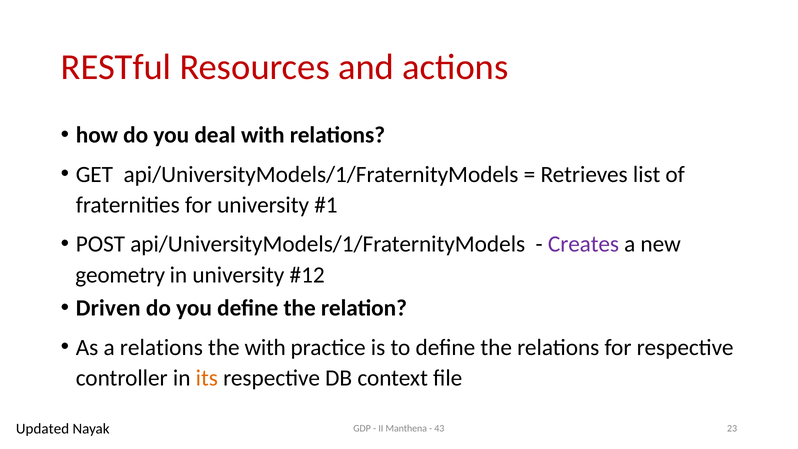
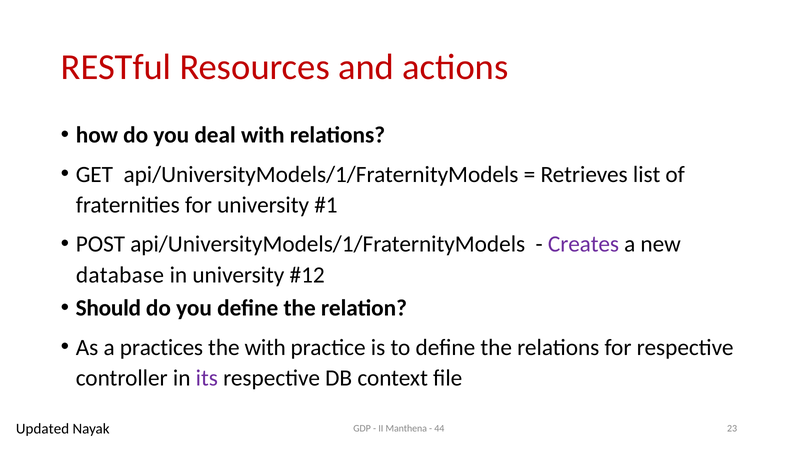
geometry: geometry -> database (120, 275)
Driven: Driven -> Should (108, 308)
a relations: relations -> practices (161, 347)
its colour: orange -> purple (207, 378)
43: 43 -> 44 (439, 429)
